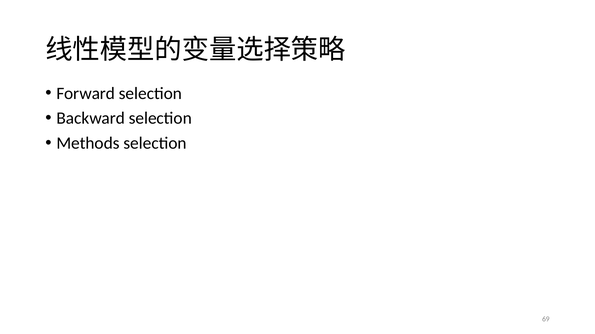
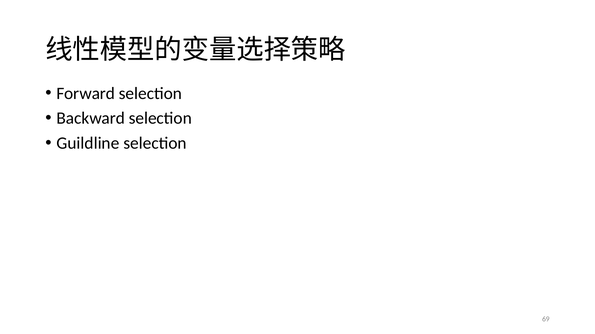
Methods: Methods -> Guildline (88, 143)
